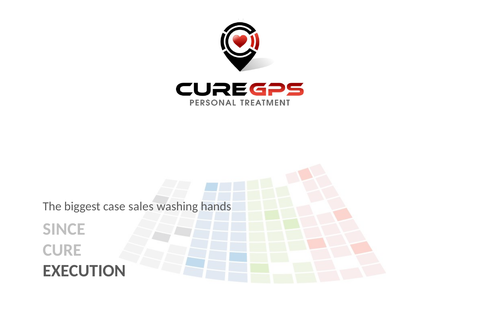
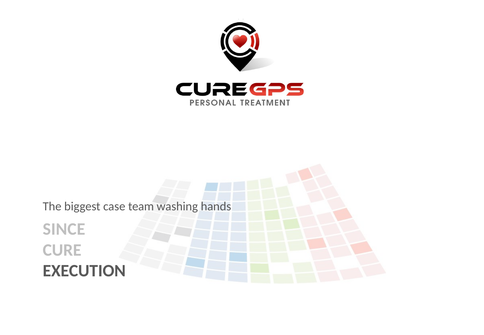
sales: sales -> team (141, 206)
